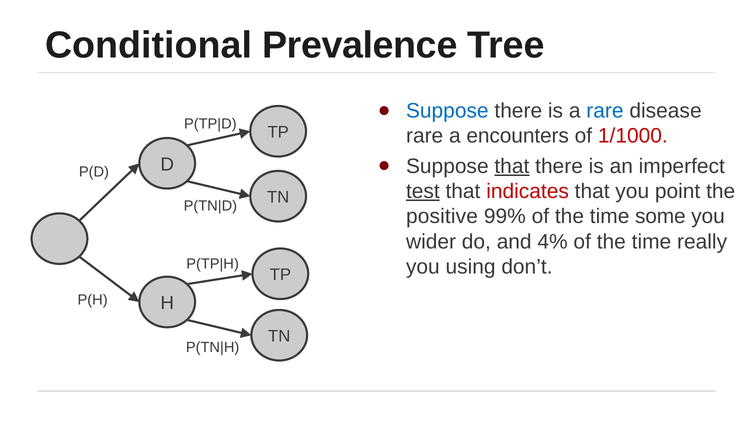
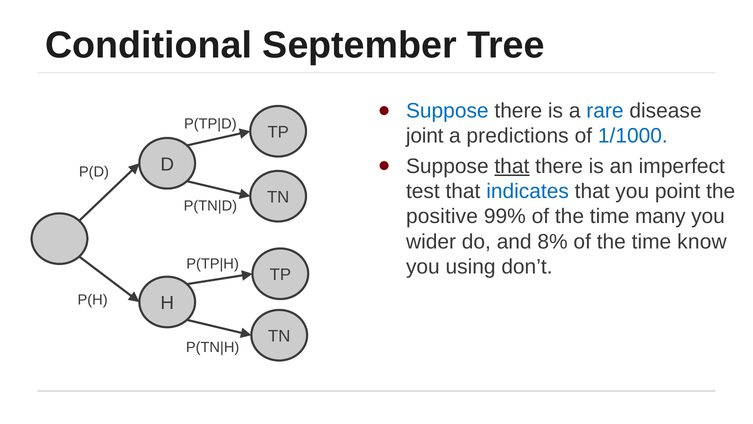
Prevalence: Prevalence -> September (360, 45)
rare: rare -> joint (425, 136)
encounters: encounters -> predictions (518, 136)
1/1000 colour: red -> blue (633, 136)
test underline: present -> none (423, 191)
indicates colour: red -> blue (528, 191)
some: some -> many (660, 216)
4%: 4% -> 8% (553, 241)
really: really -> know (702, 241)
